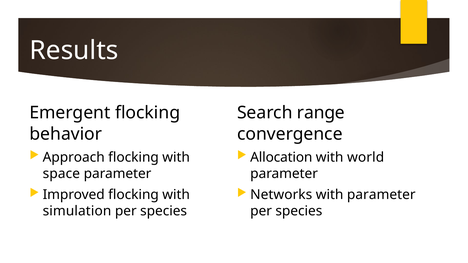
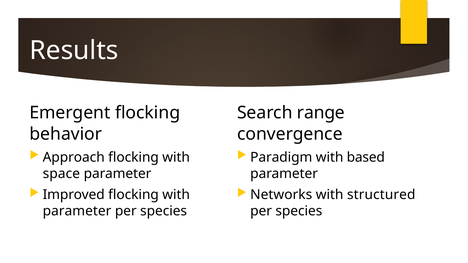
Allocation: Allocation -> Paradigm (281, 157)
world: world -> based (366, 157)
with parameter: parameter -> structured (381, 195)
simulation: simulation -> parameter (77, 211)
